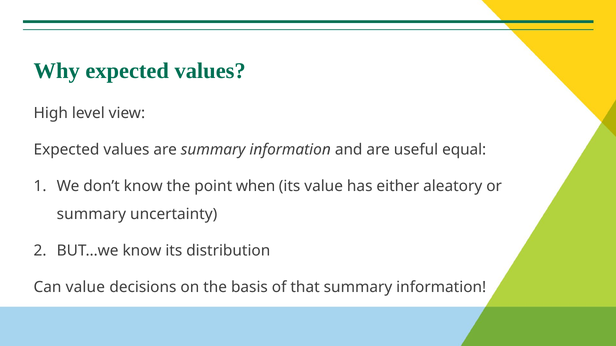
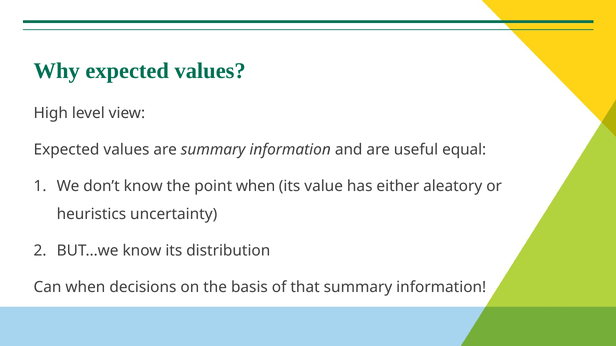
summary: summary -> heuristics (91, 214)
Can value: value -> when (85, 288)
